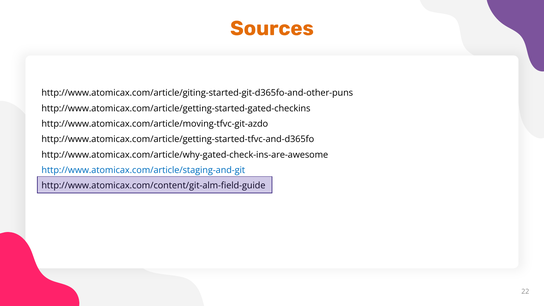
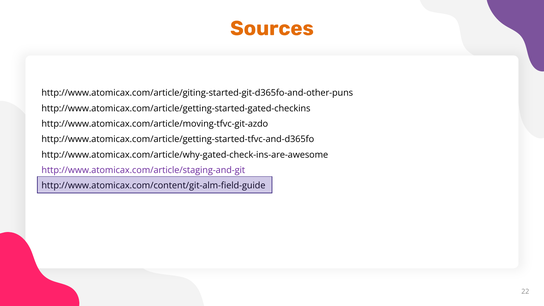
http://www.atomicax.com/article/staging-and-git colour: blue -> purple (143, 170)
